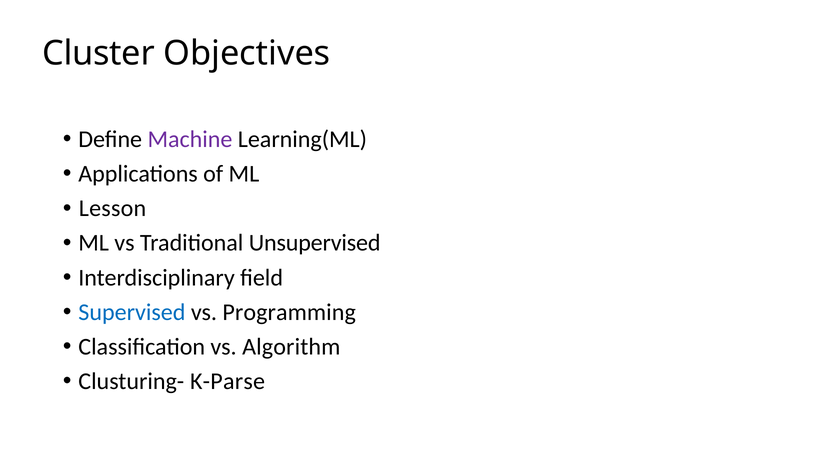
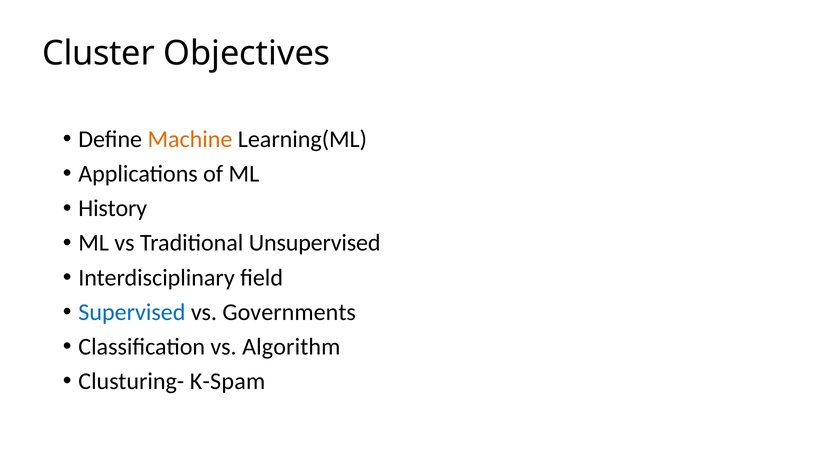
Machine colour: purple -> orange (190, 139)
Lesson: Lesson -> History (113, 209)
Programming: Programming -> Governments (289, 312)
K-Parse: K-Parse -> K-Spam (228, 381)
